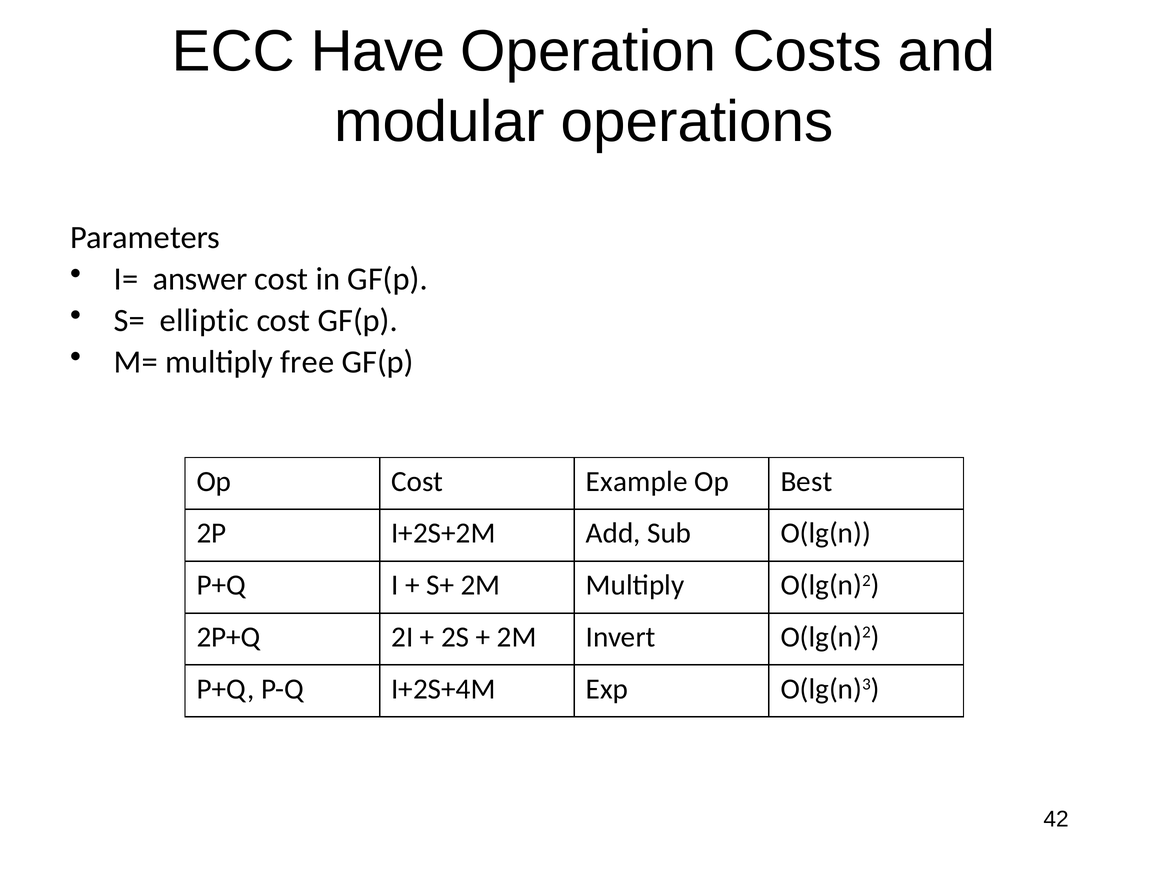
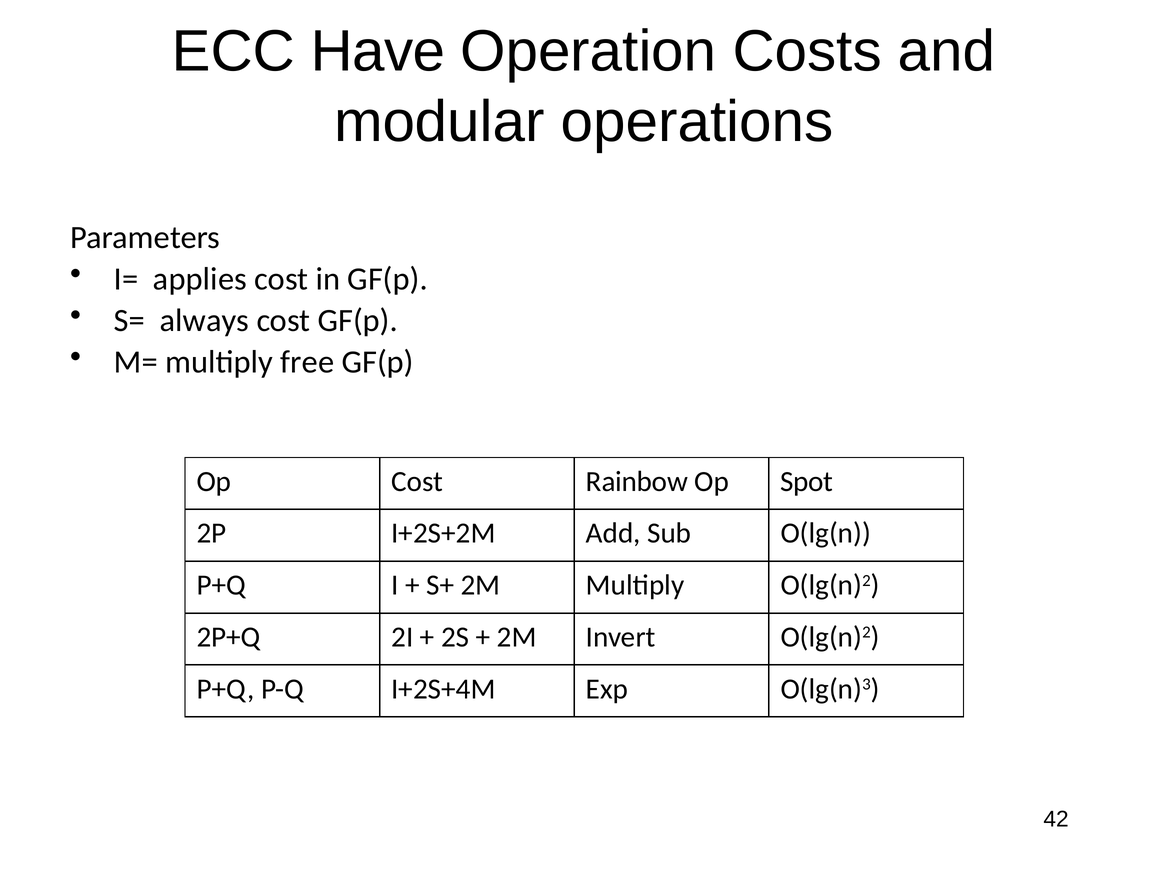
answer: answer -> applies (200, 279)
elliptic: elliptic -> always (204, 320)
Example: Example -> Rainbow (637, 481)
Best: Best -> Spot (807, 481)
